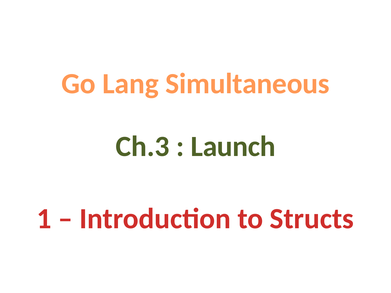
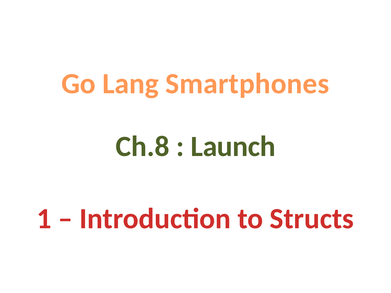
Simultaneous: Simultaneous -> Smartphones (247, 84)
Ch.3: Ch.3 -> Ch.8 (143, 147)
